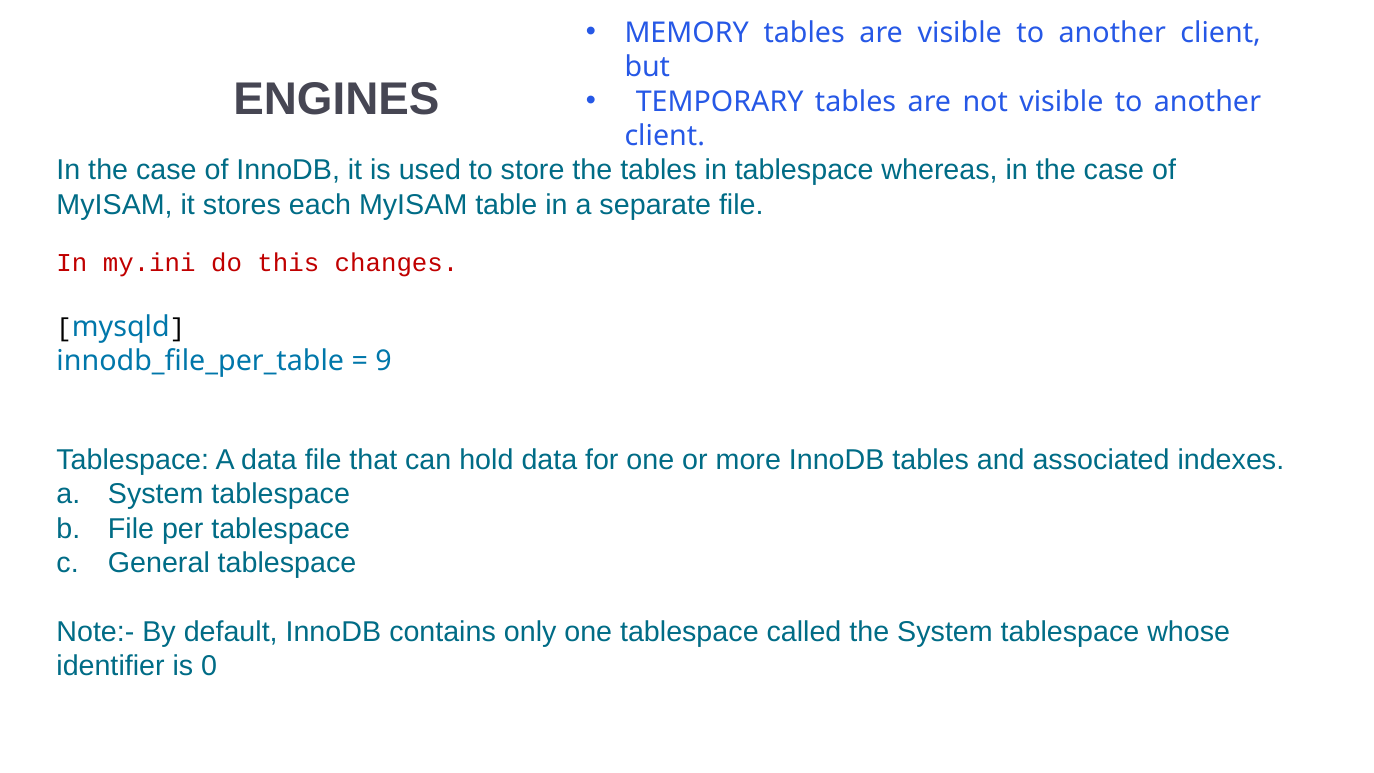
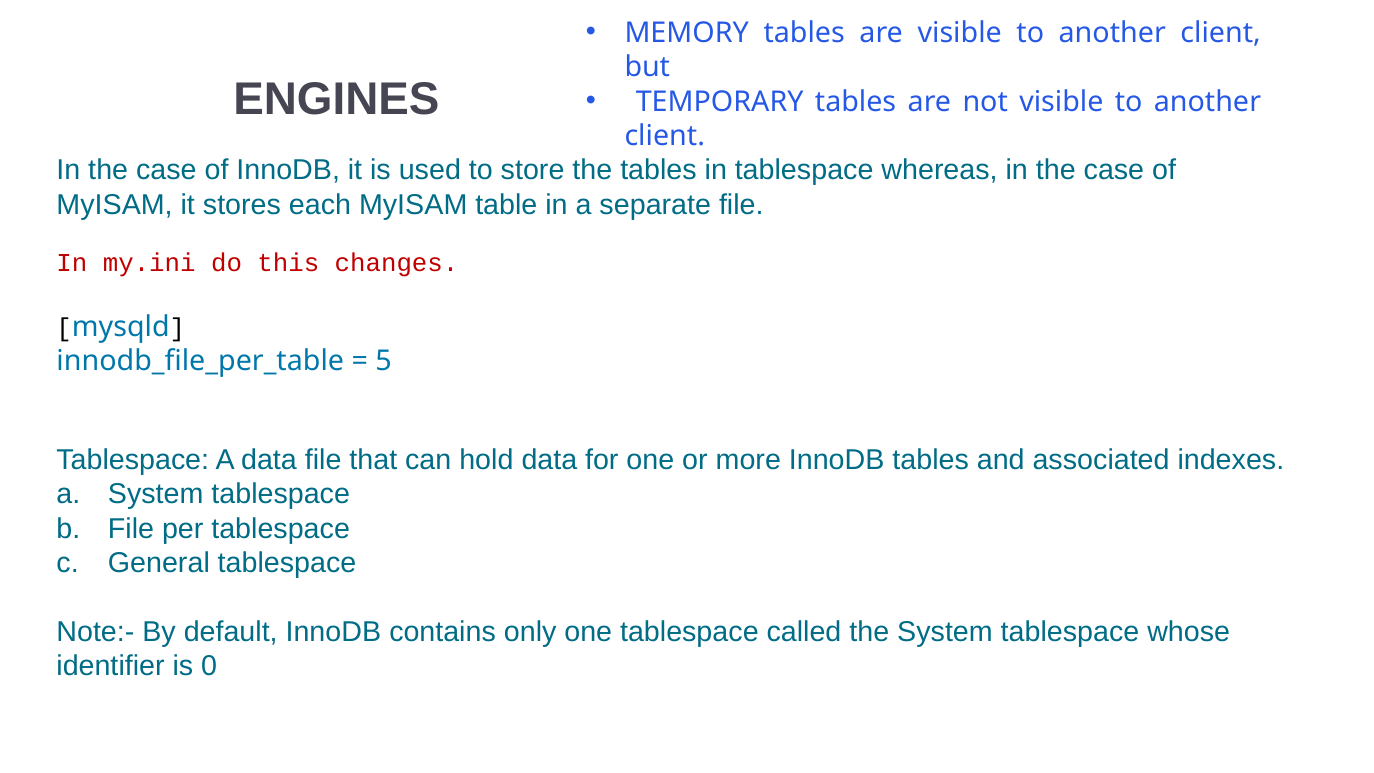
9: 9 -> 5 (384, 361)
